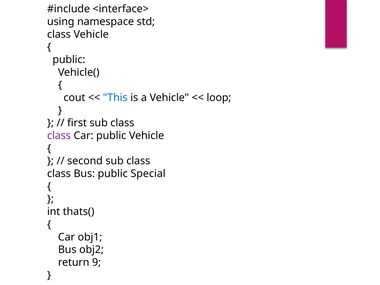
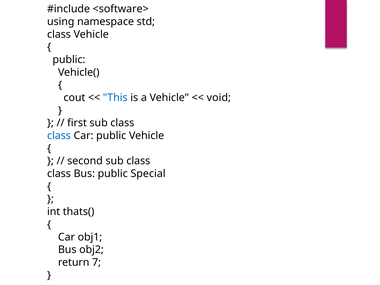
<interface>: <interface> -> <software> (121, 9)
loop: loop -> void (219, 98)
class colour: purple -> blue (59, 136)
9: 9 -> 7 (97, 262)
